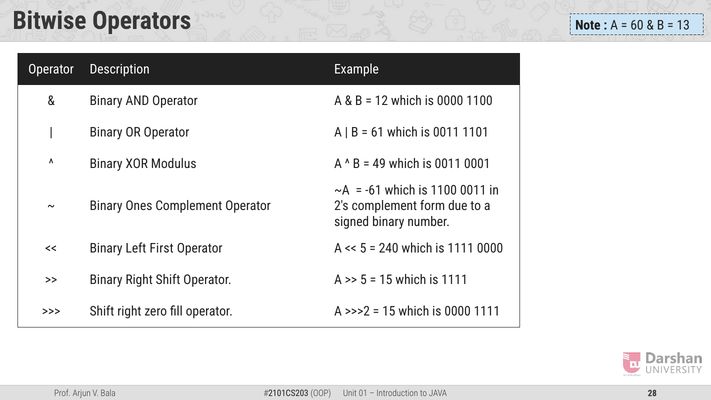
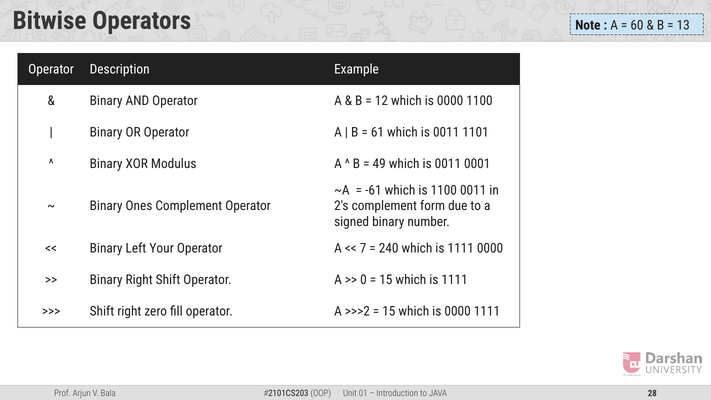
First: First -> Your (162, 248)
5: 5 -> 7 (363, 248)
5: 5 -> 0 (363, 280)
